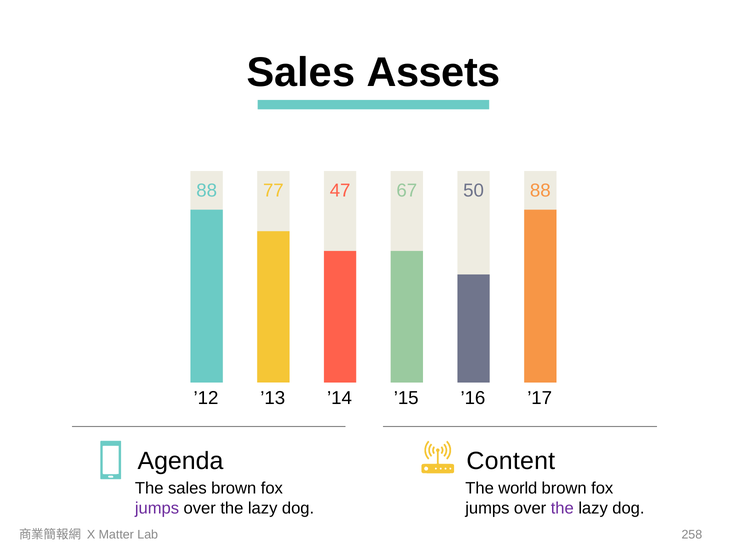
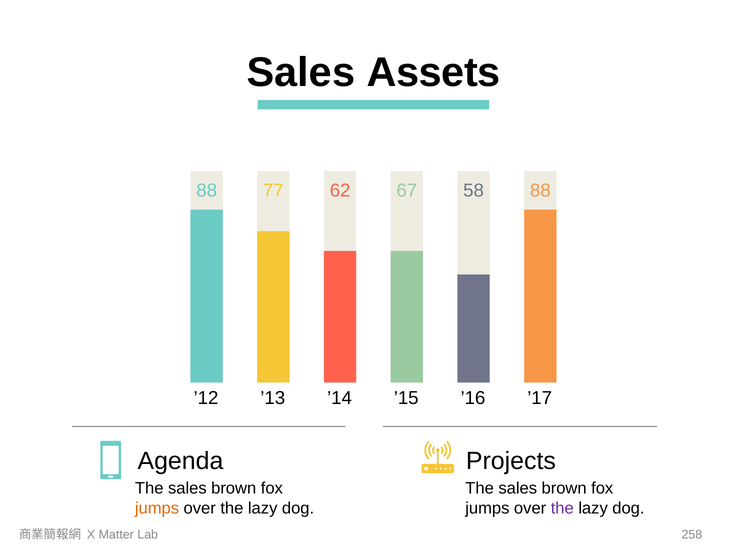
47: 47 -> 62 (340, 191)
50: 50 -> 58 (474, 191)
Content: Content -> Projects (511, 461)
world: world -> sales (518, 489)
jumps colour: purple -> orange (157, 509)
